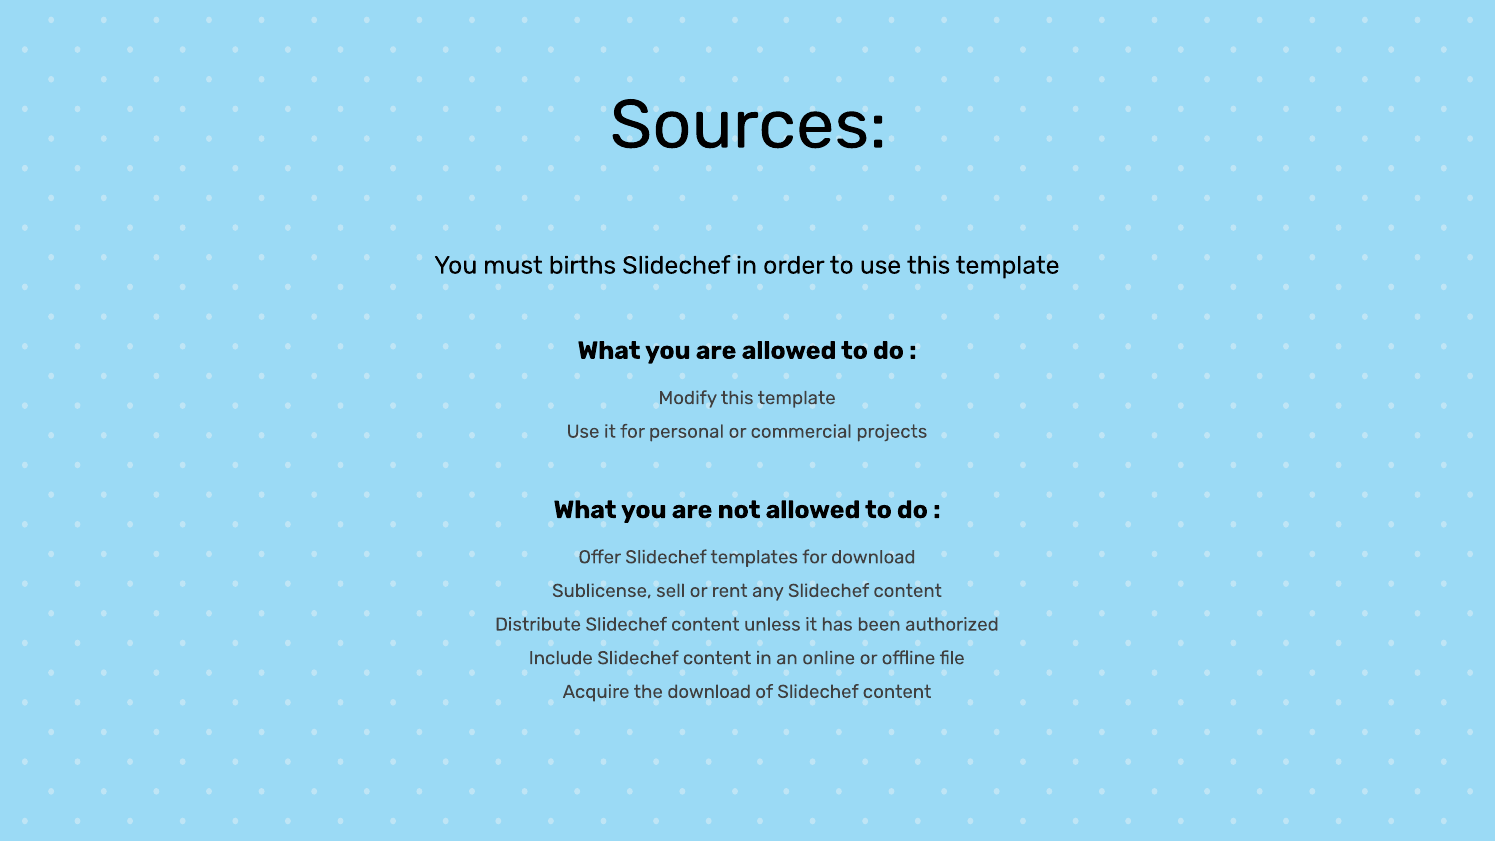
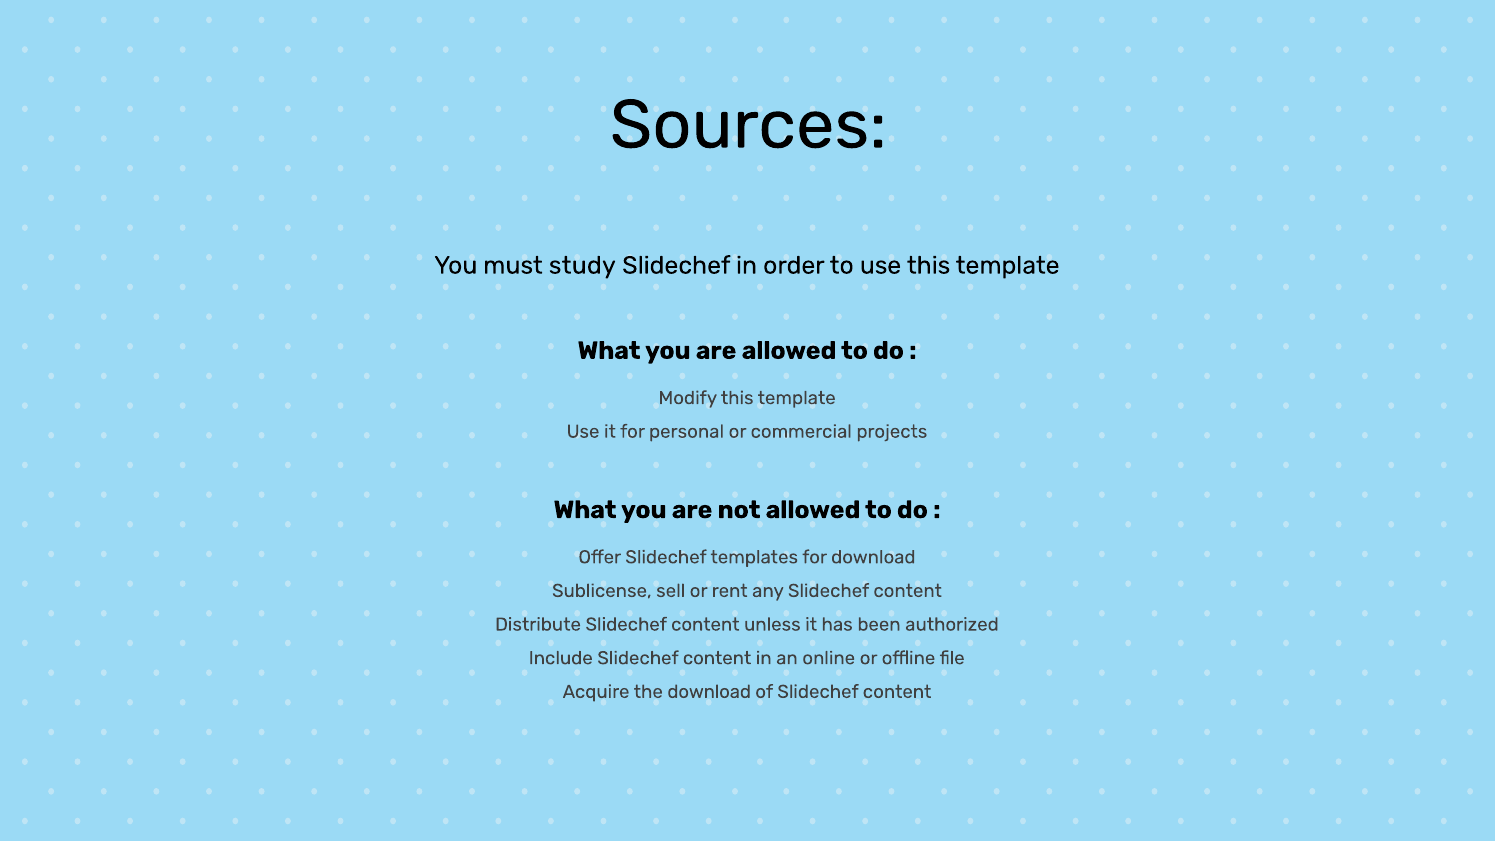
births: births -> study (582, 265)
